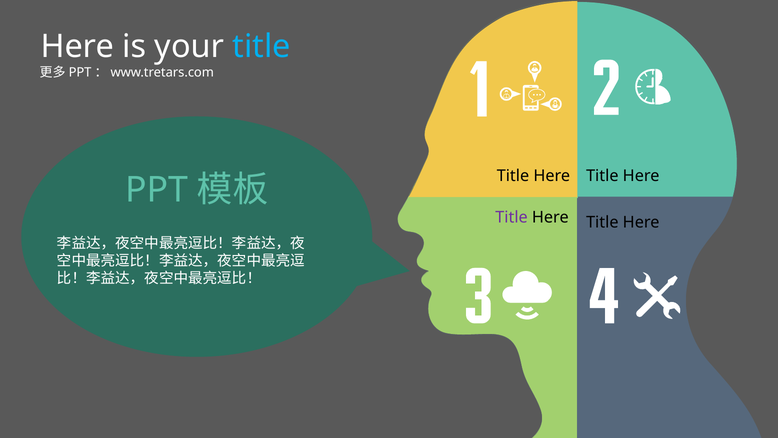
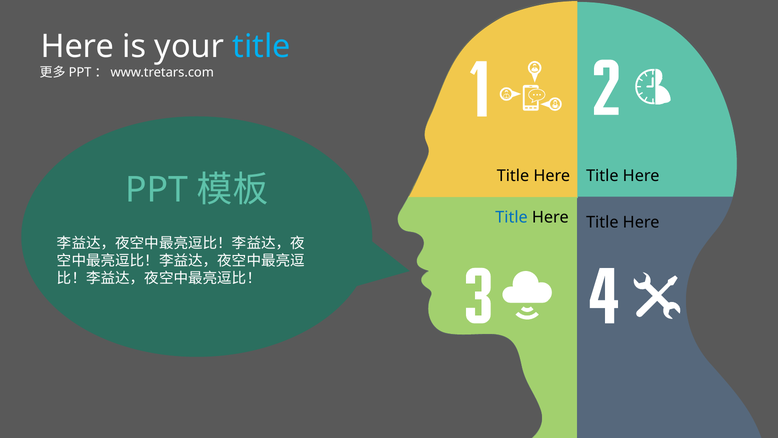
Title colour: purple -> blue (512, 217)
